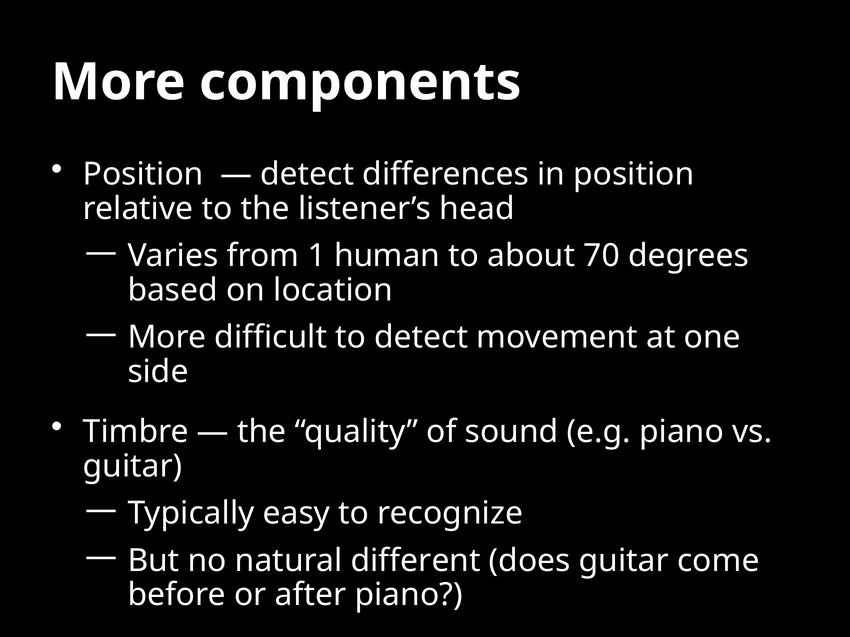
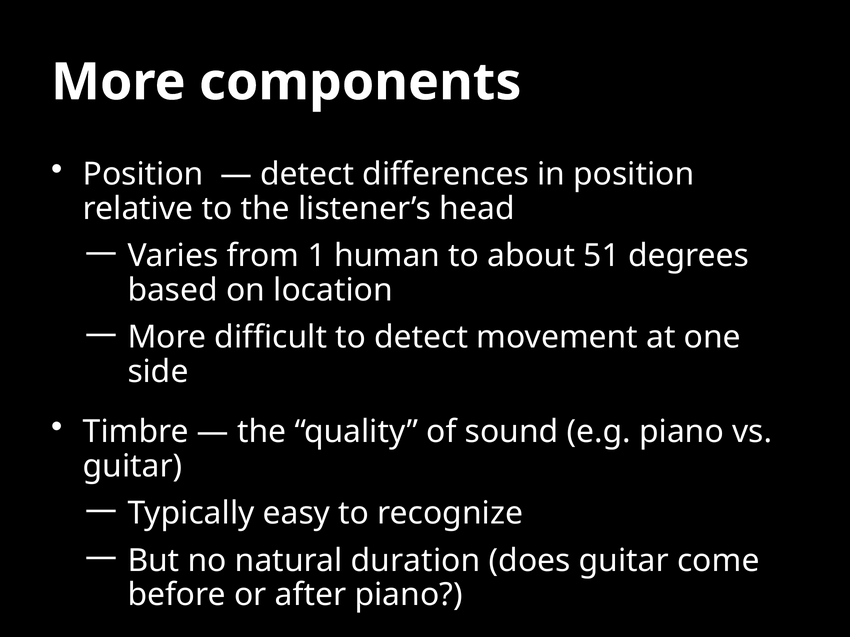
70: 70 -> 51 (602, 256)
different: different -> duration (416, 561)
